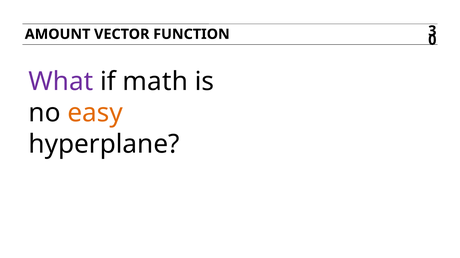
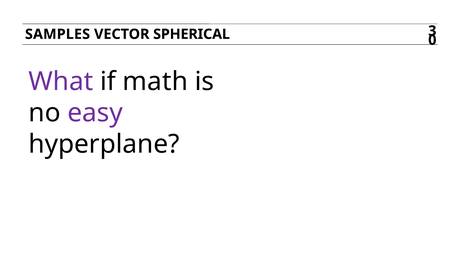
AMOUNT: AMOUNT -> SAMPLES (58, 34)
FUNCTION: FUNCTION -> SPHERICAL (192, 34)
easy colour: orange -> purple (95, 113)
